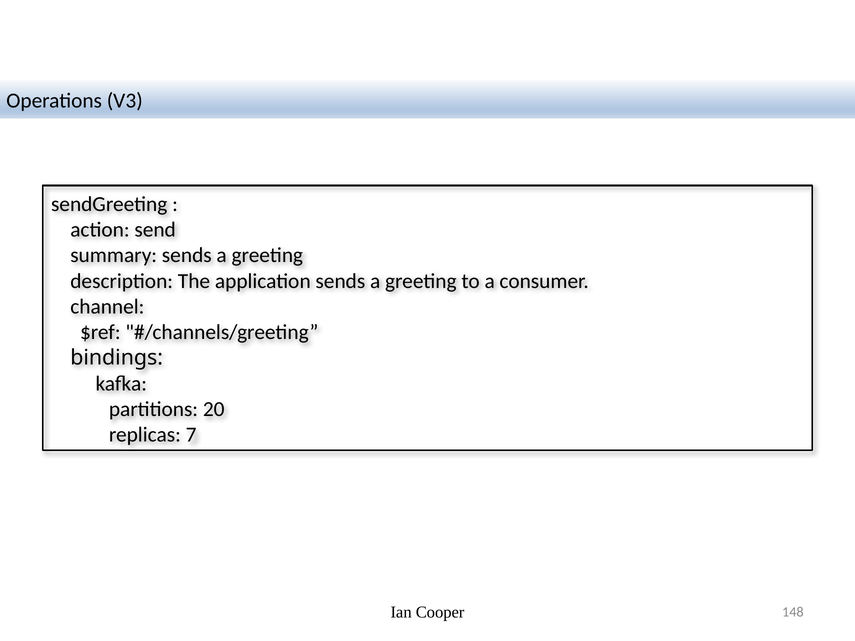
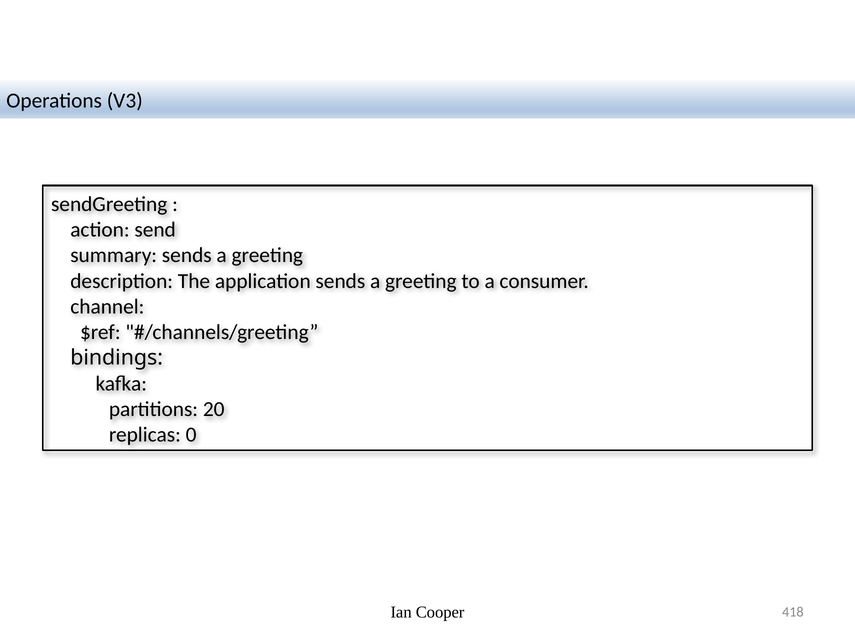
7: 7 -> 0 (191, 435)
148: 148 -> 418 (793, 612)
